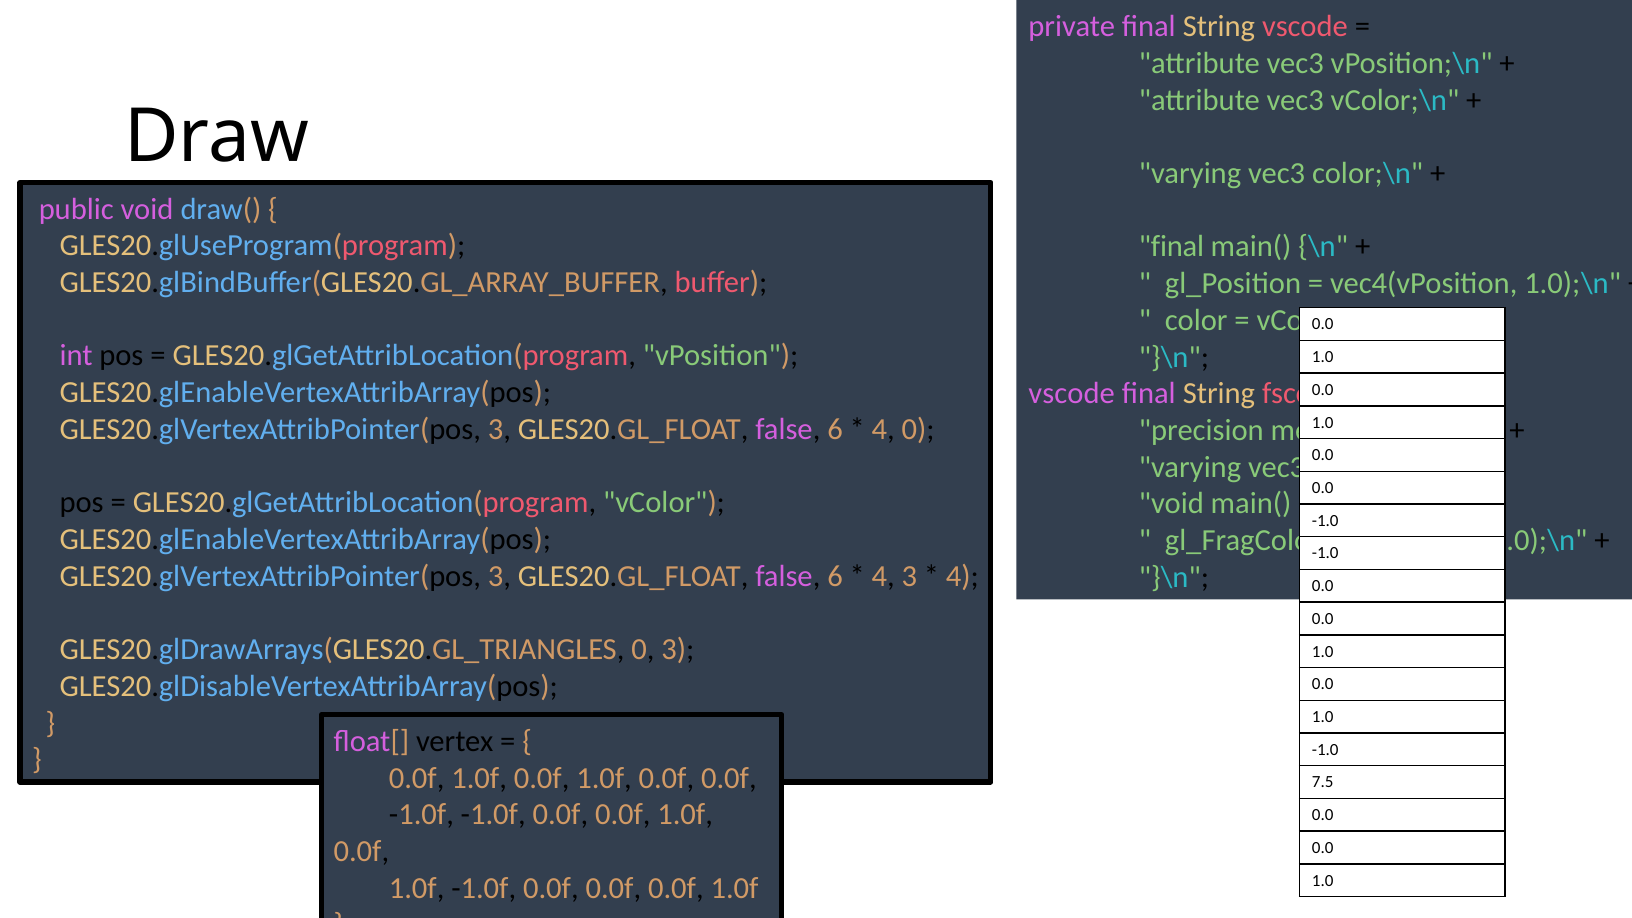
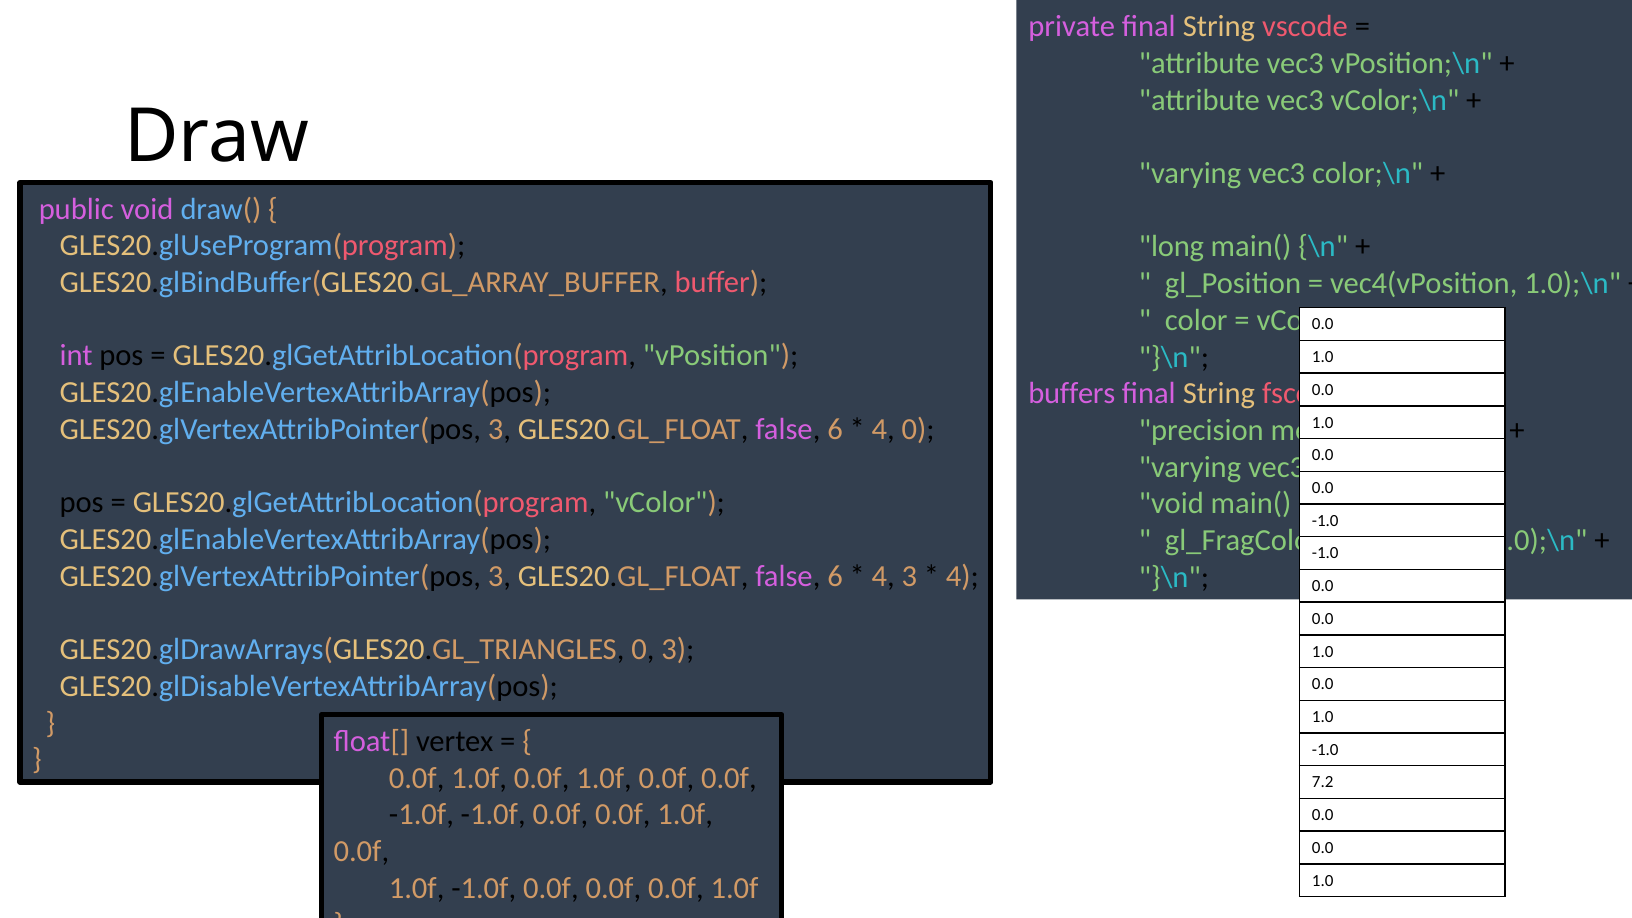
final: final -> long (1172, 247)
vscode: vscode -> buffers (1072, 394)
7.5: 7.5 -> 7.2 (1323, 782)
